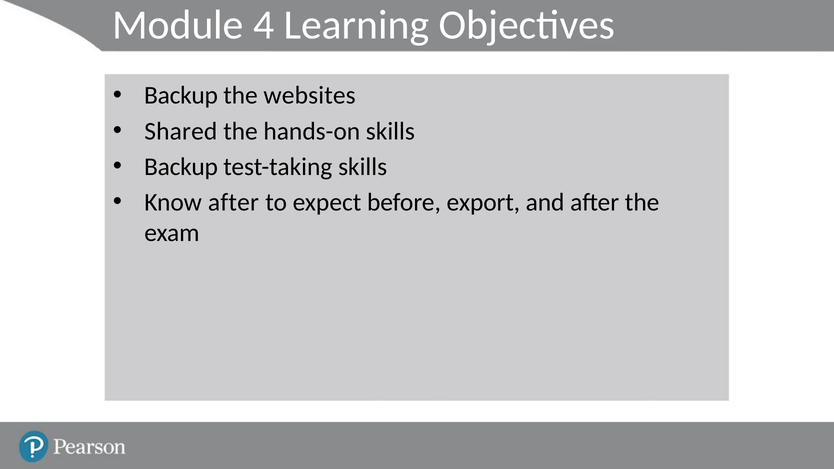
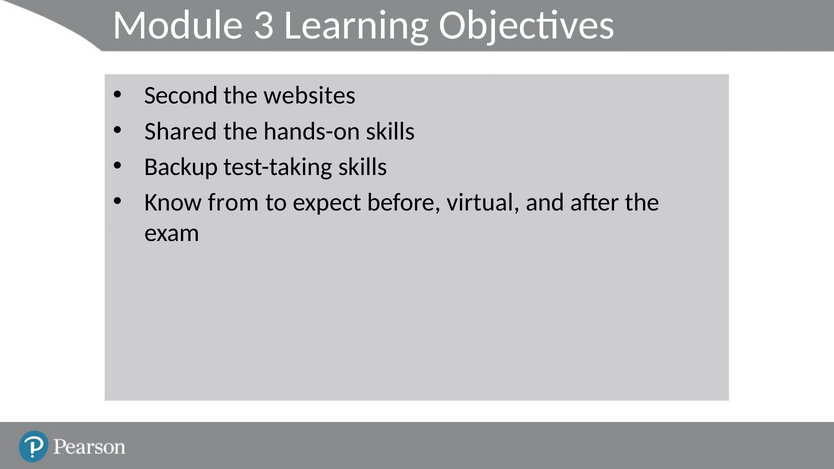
4: 4 -> 3 (264, 25)
Backup: Backup -> Second (181, 96)
Know after: after -> from (233, 203)
export: export -> virtual (483, 203)
